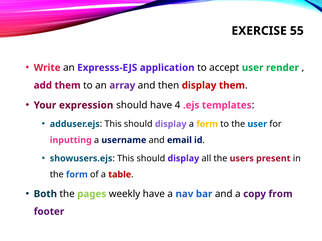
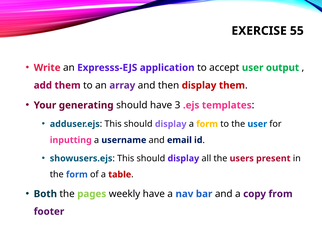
render: render -> output (283, 68)
expression: expression -> generating (86, 105)
4: 4 -> 3 (178, 105)
